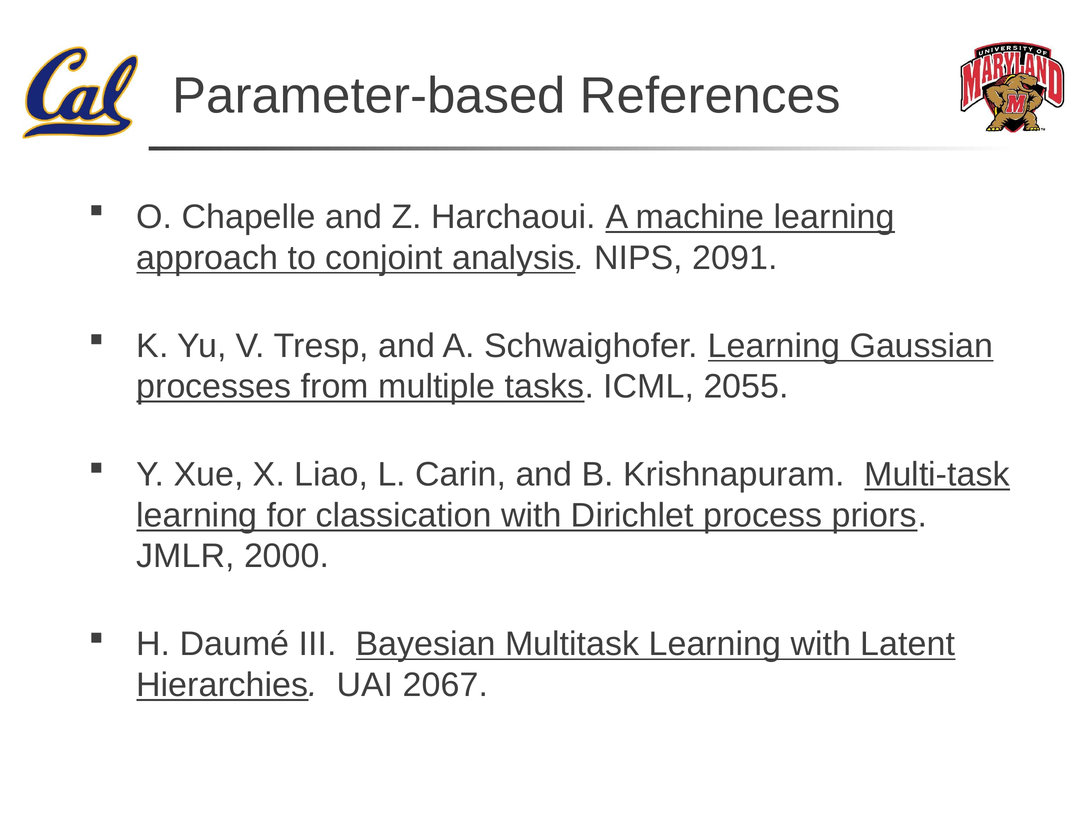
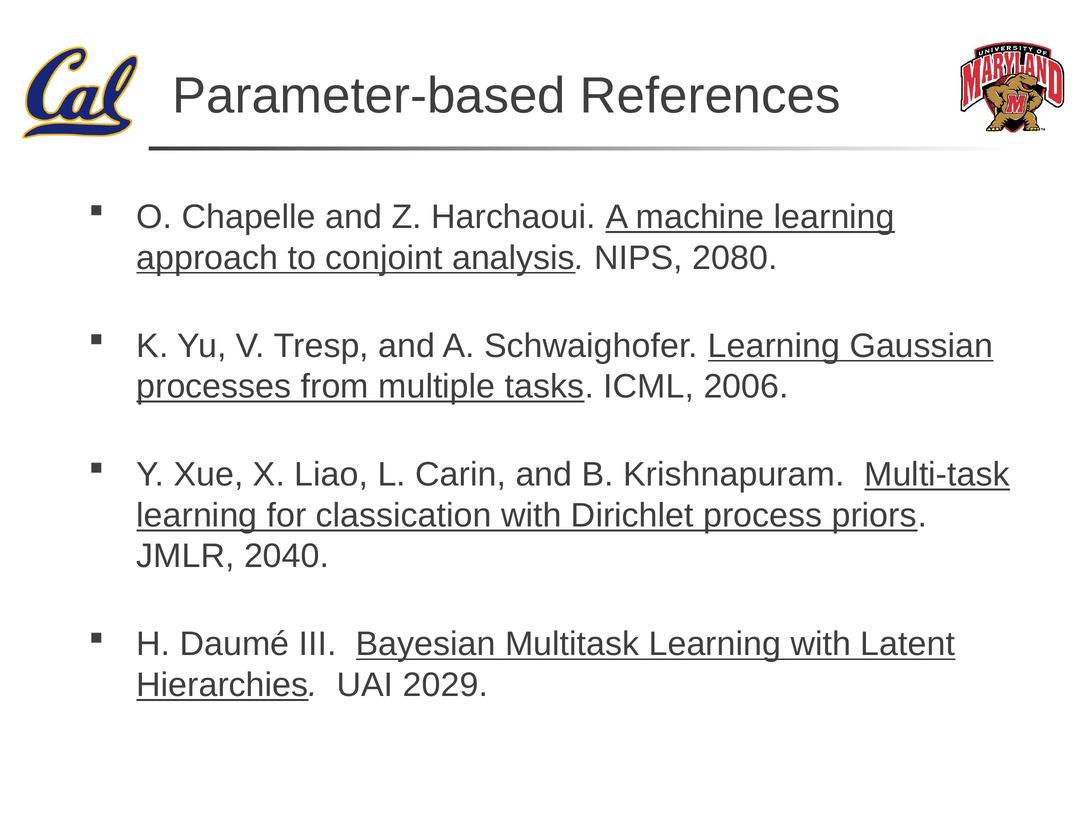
2091: 2091 -> 2080 (735, 258)
2055: 2055 -> 2006 (746, 387)
2000: 2000 -> 2040 (287, 556)
2067: 2067 -> 2029 (445, 685)
